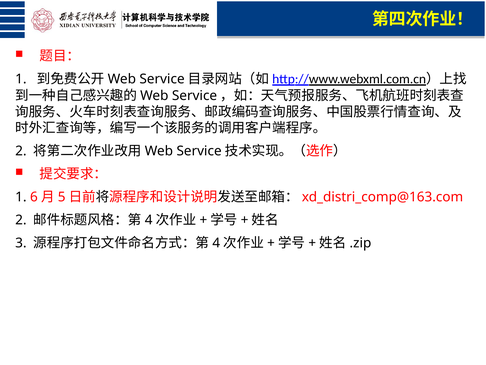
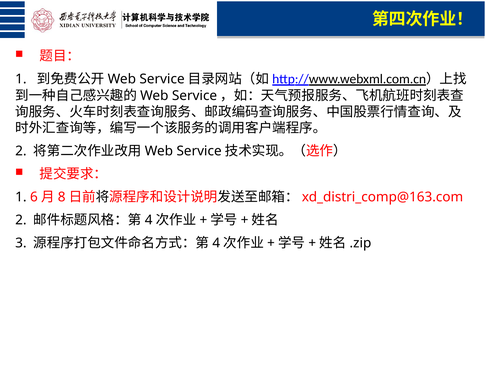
5: 5 -> 8 (62, 197)
